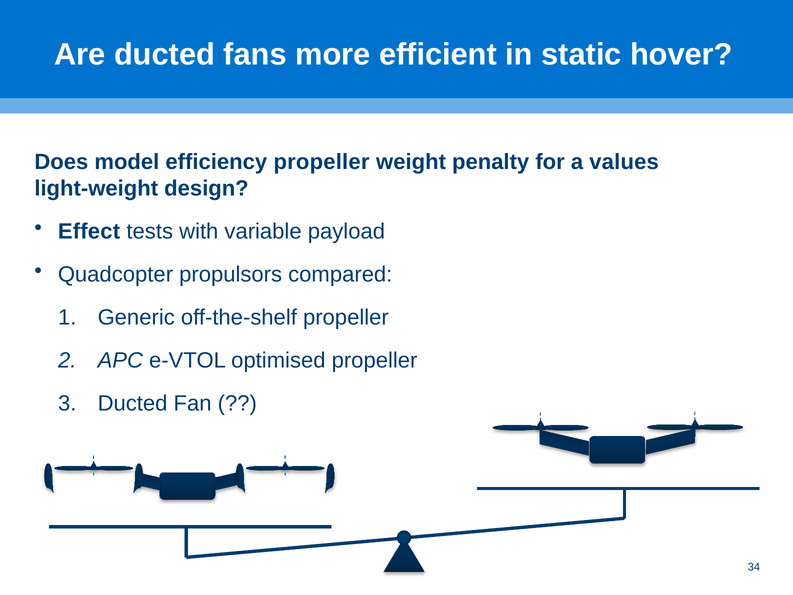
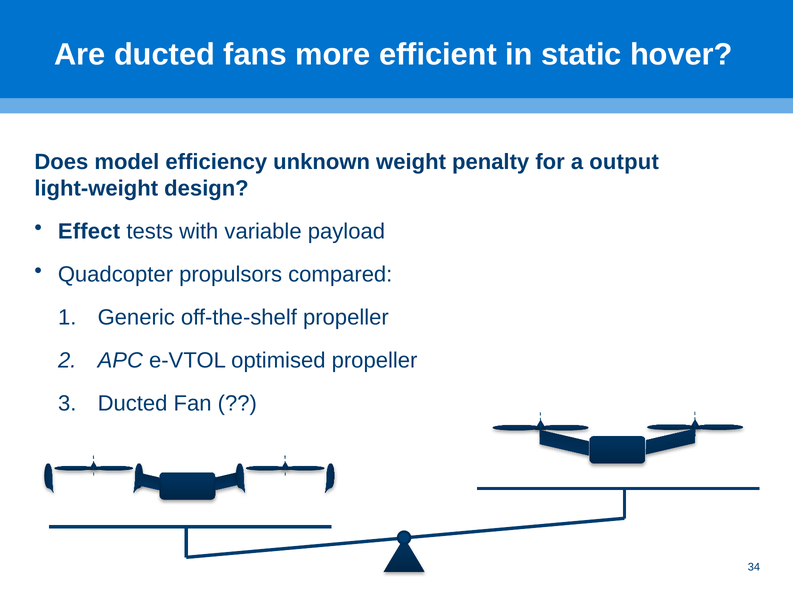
efficiency propeller: propeller -> unknown (322, 162)
values: values -> output (624, 162)
